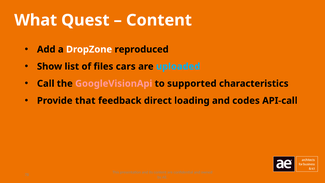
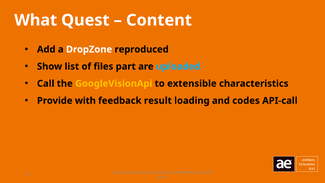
cars: cars -> part (126, 66)
GoogleVisionApi colour: pink -> yellow (114, 83)
supported: supported -> extensible (192, 83)
that: that -> with (85, 101)
direct: direct -> result (158, 101)
